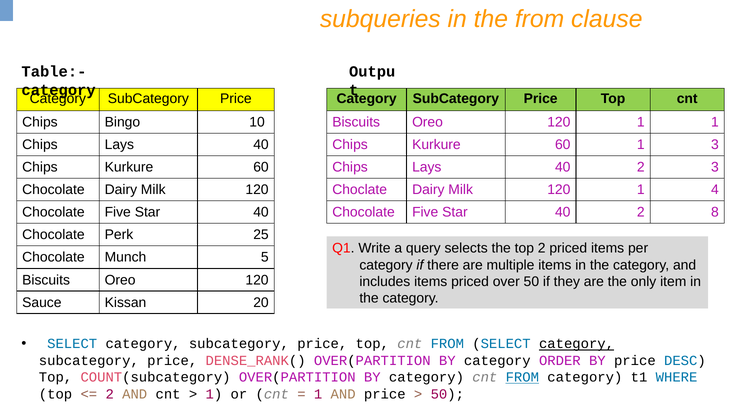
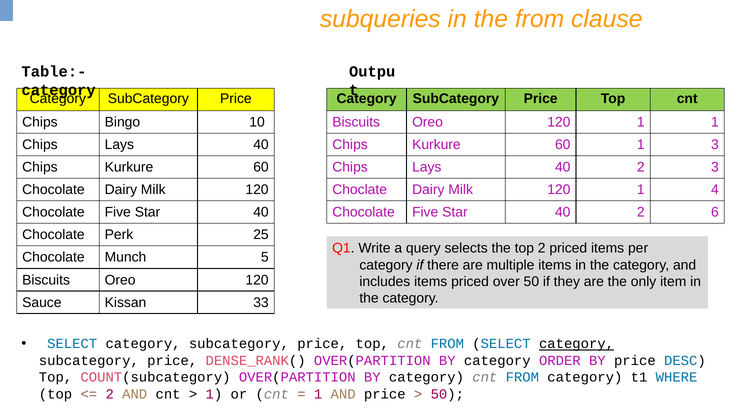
8: 8 -> 6 (715, 212)
20: 20 -> 33 (261, 302)
FROM underline: present -> none (522, 377)
